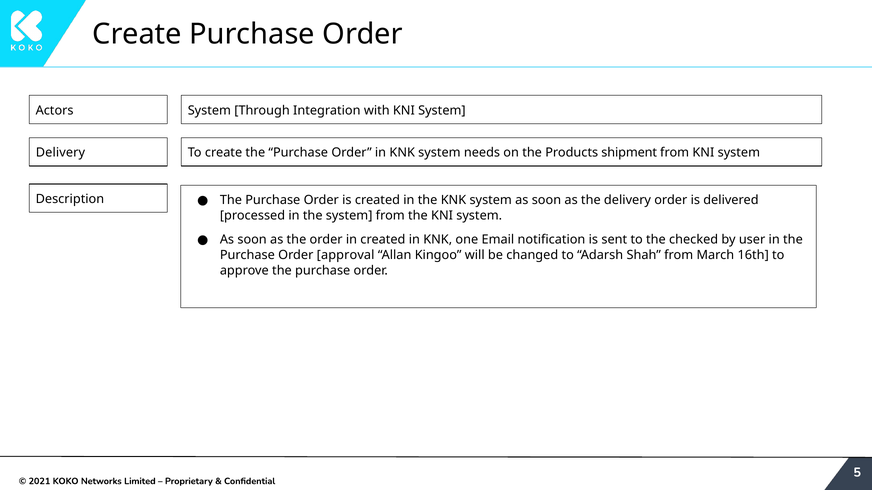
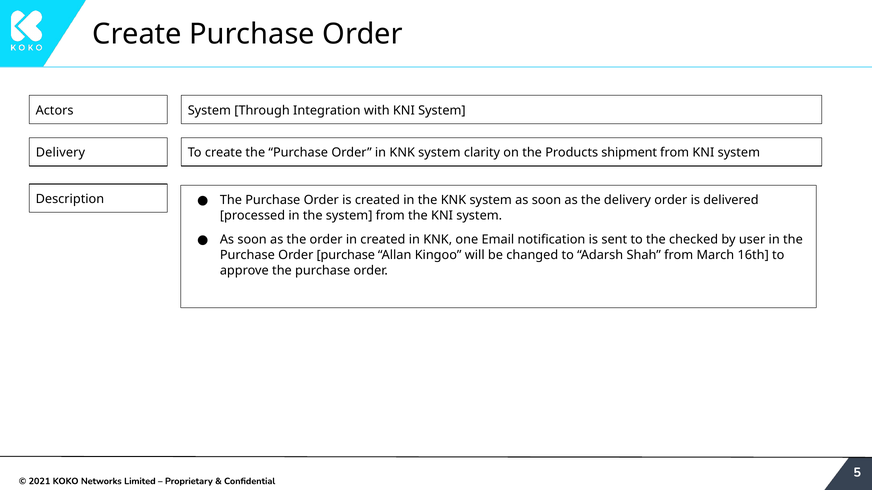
needs: needs -> clarity (482, 153)
Order approval: approval -> purchase (346, 255)
